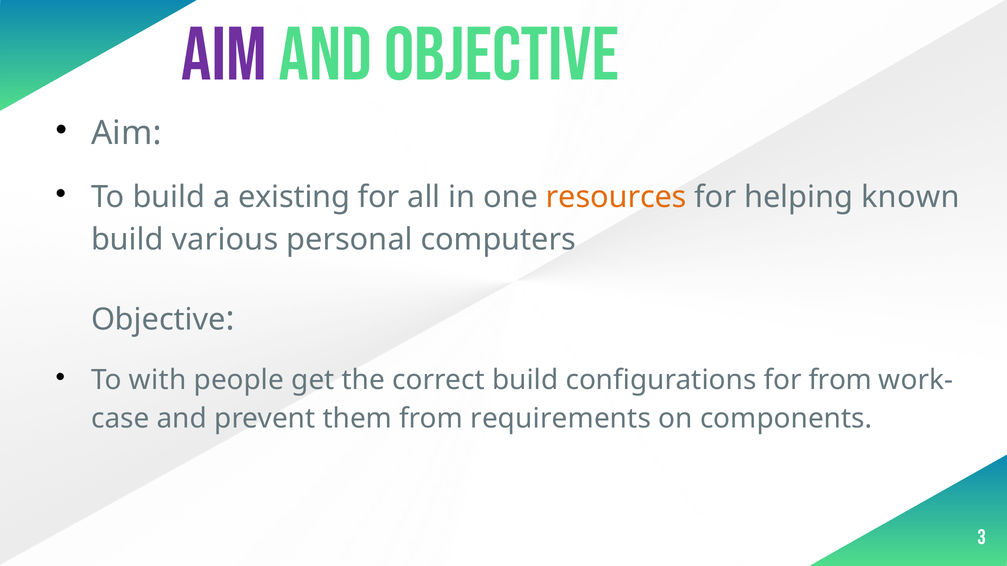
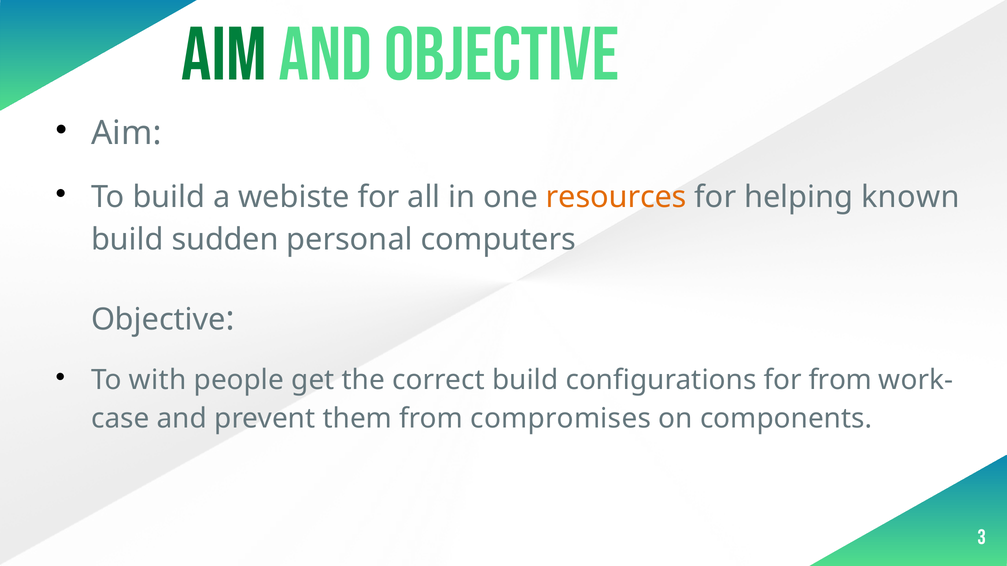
Aim colour: purple -> green (224, 55)
existing: existing -> webiste (294, 197)
various: various -> sudden (225, 240)
requirements: requirements -> compromises (561, 419)
